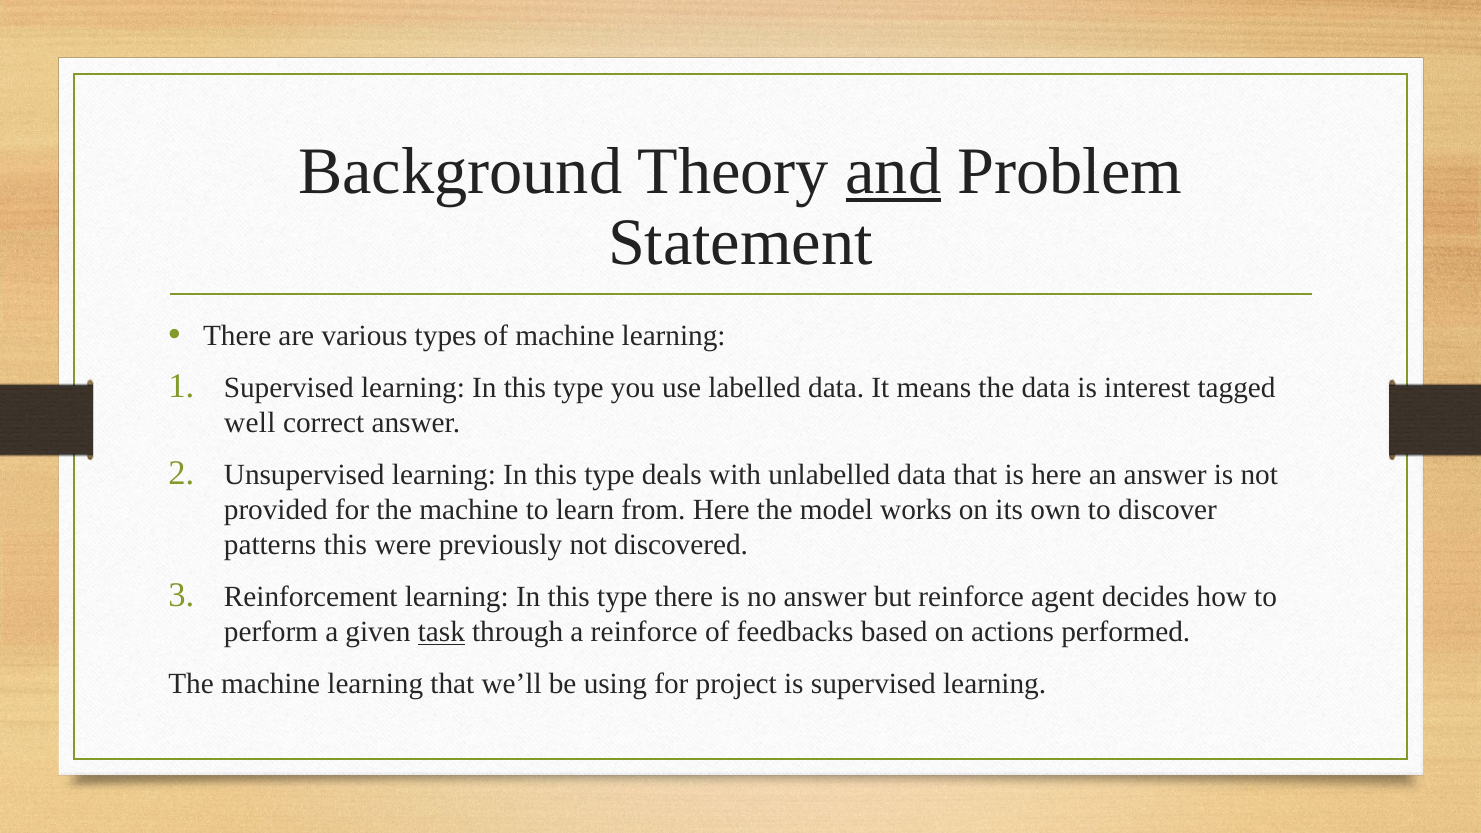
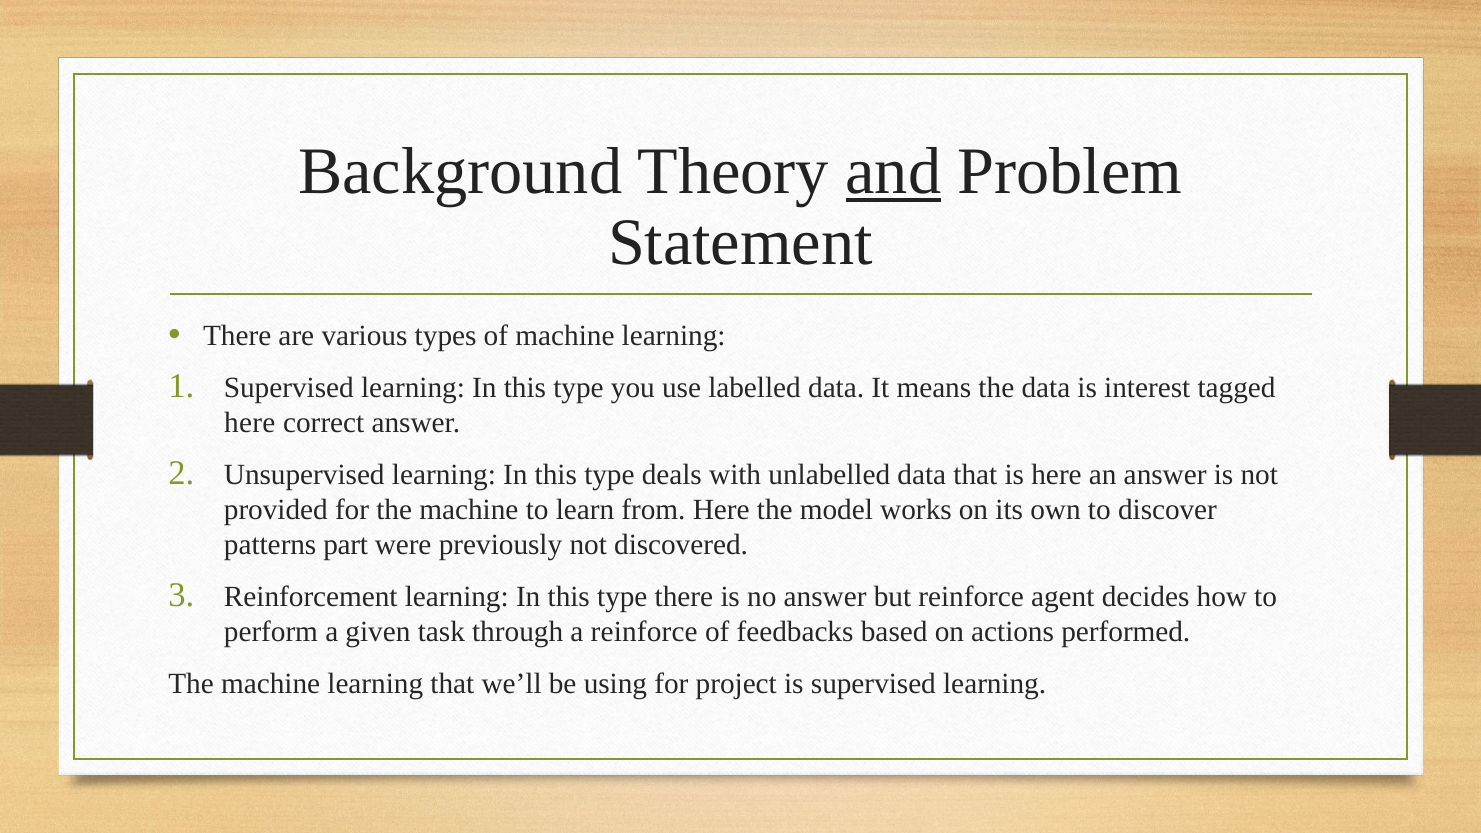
well: well -> here (250, 423)
patterns this: this -> part (346, 545)
task underline: present -> none (441, 632)
